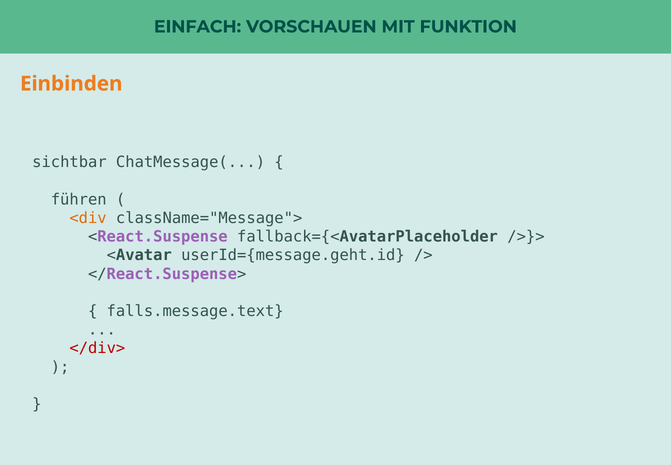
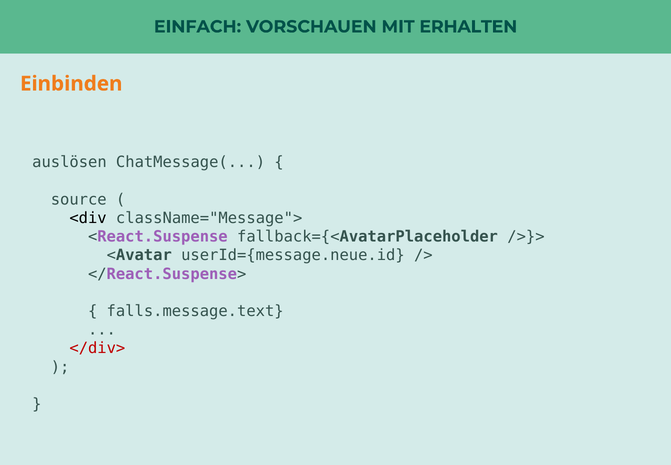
FUNKTION: FUNKTION -> ERHALTEN (468, 27)
sichtbar: sichtbar -> auslösen (69, 162)
führen: führen -> source (79, 199)
<div colour: orange -> black (88, 218)
userId={message.geht.id: userId={message.geht.id -> userId={message.neue.id (293, 255)
